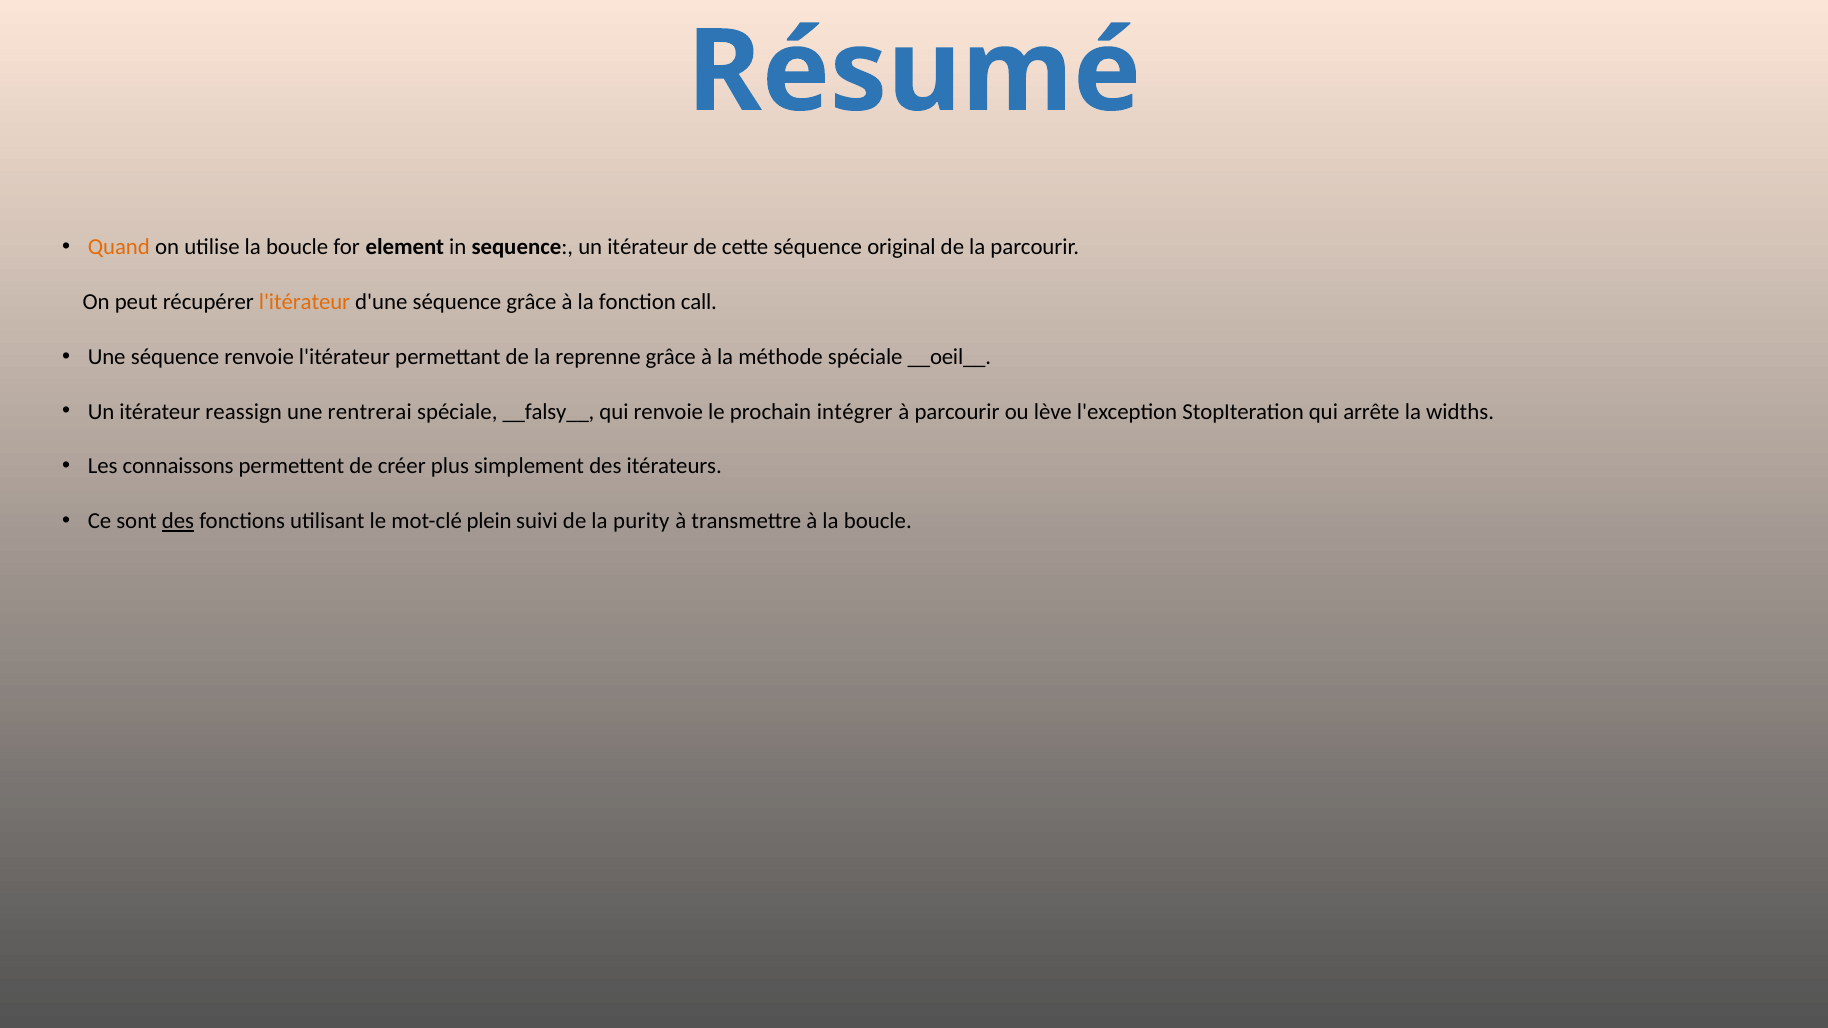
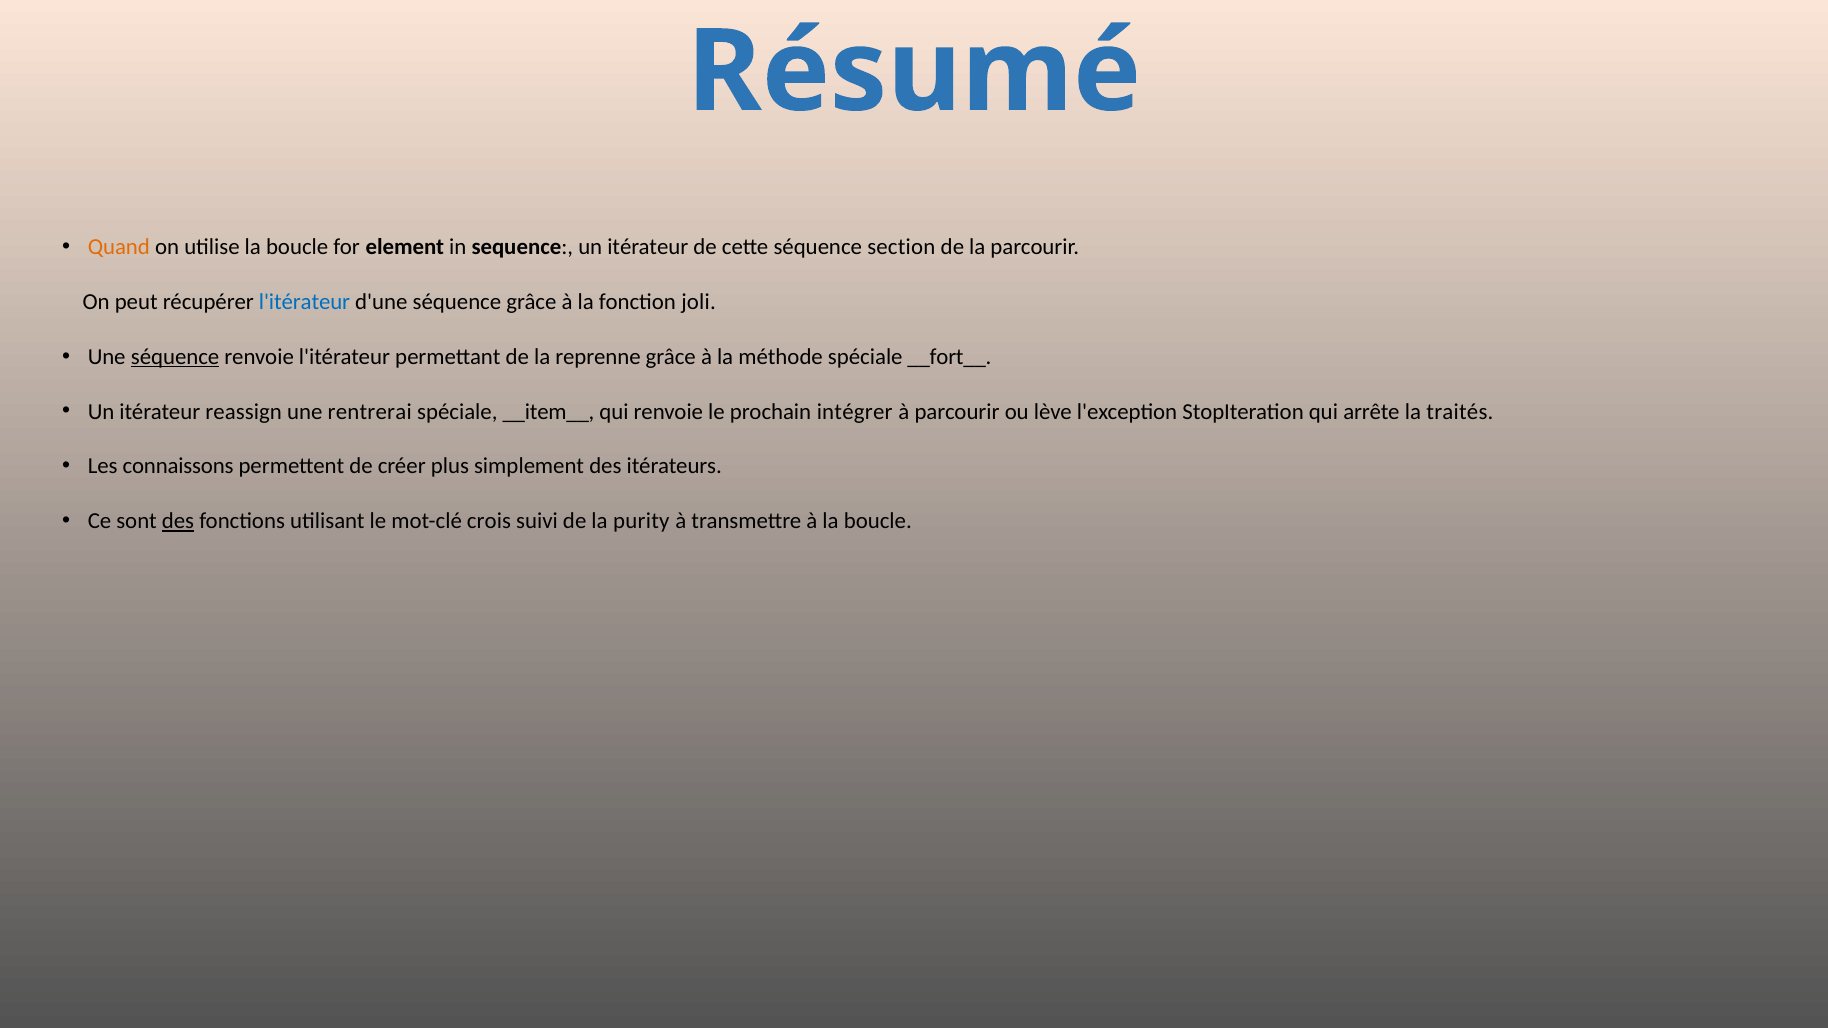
original: original -> section (901, 247)
l'itérateur colour: orange -> blue (305, 302)
call: call -> joli (699, 302)
séquence underline: none -> present (175, 357)
__oeil__: __oeil__ -> __fort__ (949, 357)
__falsy__: __falsy__ -> __item__ (548, 412)
widths: widths -> traités (1460, 412)
plein: plein -> crois (489, 521)
